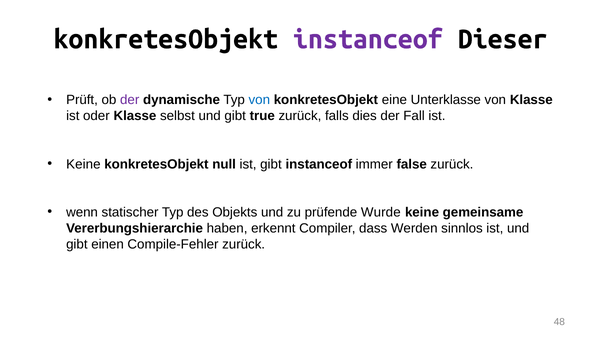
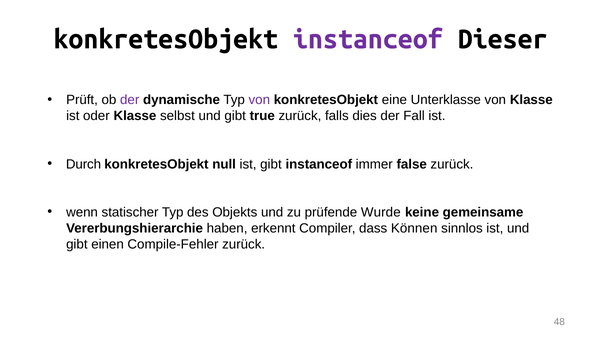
von colour: blue -> purple (259, 100)
Keine: Keine -> Durch (84, 164)
Werden: Werden -> Können (414, 228)
